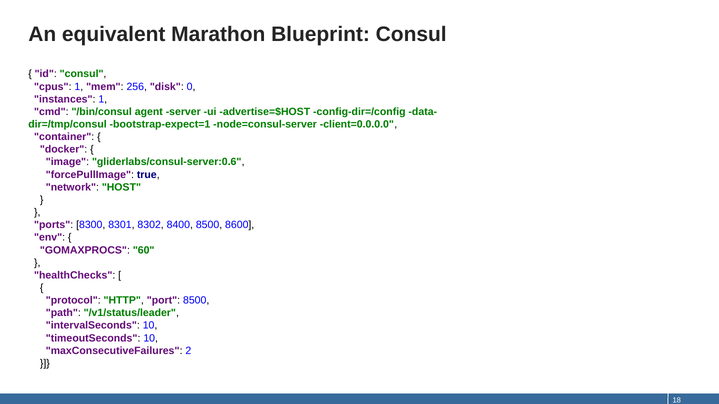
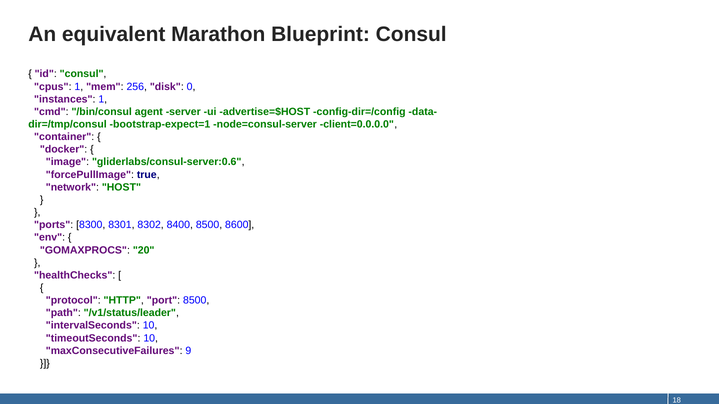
60: 60 -> 20 (144, 250)
2: 2 -> 9 (188, 351)
